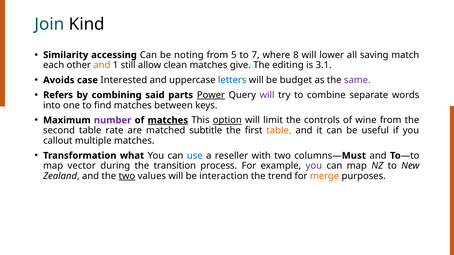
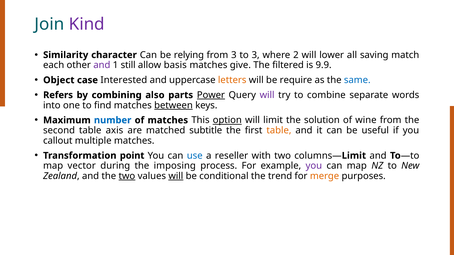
Kind colour: black -> purple (87, 24)
accessing: accessing -> character (114, 55)
noting: noting -> relying (189, 55)
from 5: 5 -> 3 (234, 55)
to 7: 7 -> 3 (256, 55)
8: 8 -> 2 (296, 55)
and colour: orange -> purple (102, 65)
clean: clean -> basis (175, 65)
editing: editing -> filtered (288, 65)
3.1: 3.1 -> 9.9 (324, 65)
Avoids: Avoids -> Object (59, 80)
letters colour: blue -> orange (232, 80)
budget: budget -> require (296, 80)
same colour: purple -> blue (357, 80)
said: said -> also (155, 95)
between underline: none -> present (173, 105)
number colour: purple -> blue (113, 120)
matches underline: present -> none (168, 120)
controls: controls -> solution (322, 120)
rate: rate -> axis (114, 131)
what: what -> point (132, 156)
Must: Must -> Limit (354, 156)
transition: transition -> imposing (175, 166)
will underline: none -> present (176, 176)
interaction: interaction -> conditional (224, 176)
